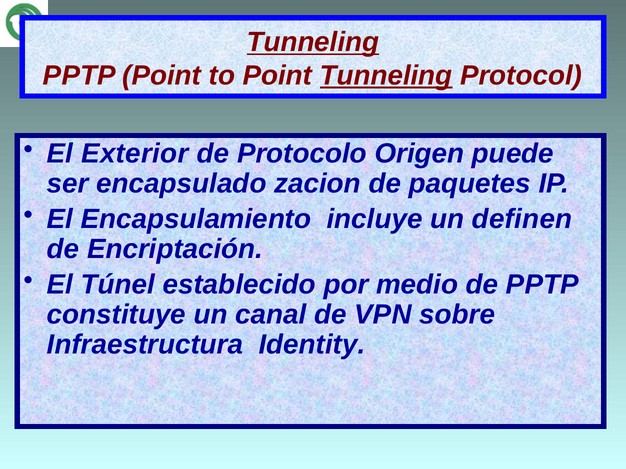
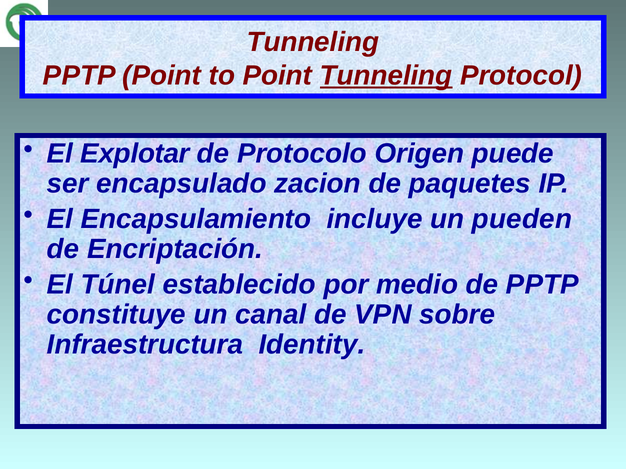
Tunneling underline: present -> none (313, 42)
Exterior: Exterior -> Explotar (135, 154)
definen: definen -> pueden (522, 219)
